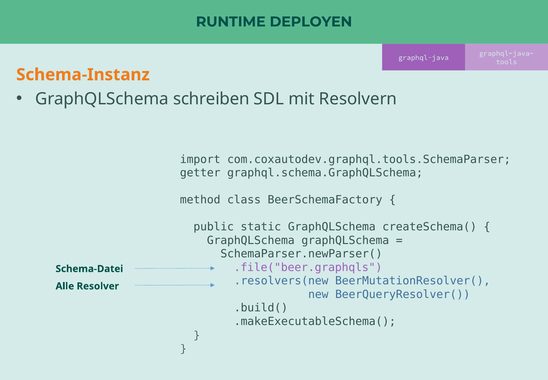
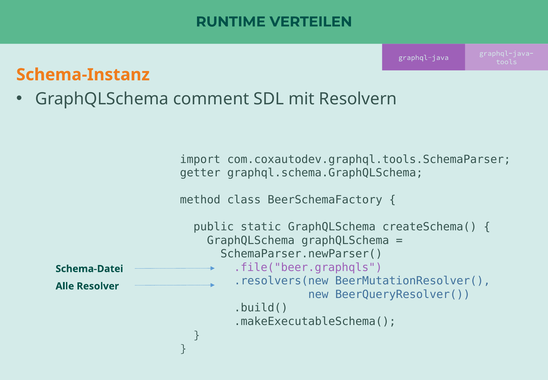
DEPLOYEN: DEPLOYEN -> VERTEILEN (311, 22)
schreiben: schreiben -> comment (211, 99)
